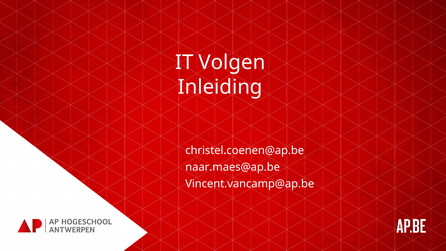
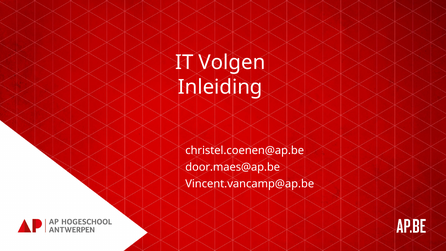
naar.maes@ap.be: naar.maes@ap.be -> door.maes@ap.be (233, 167)
